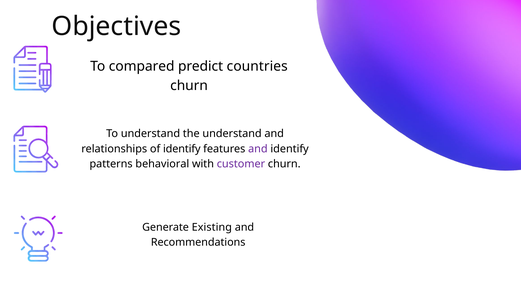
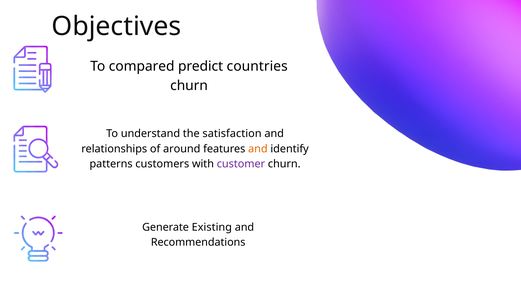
the understand: understand -> satisfaction (232, 134)
of identify: identify -> around (182, 149)
and colour: purple -> orange (258, 149)
behavioral: behavioral -> customers (162, 164)
